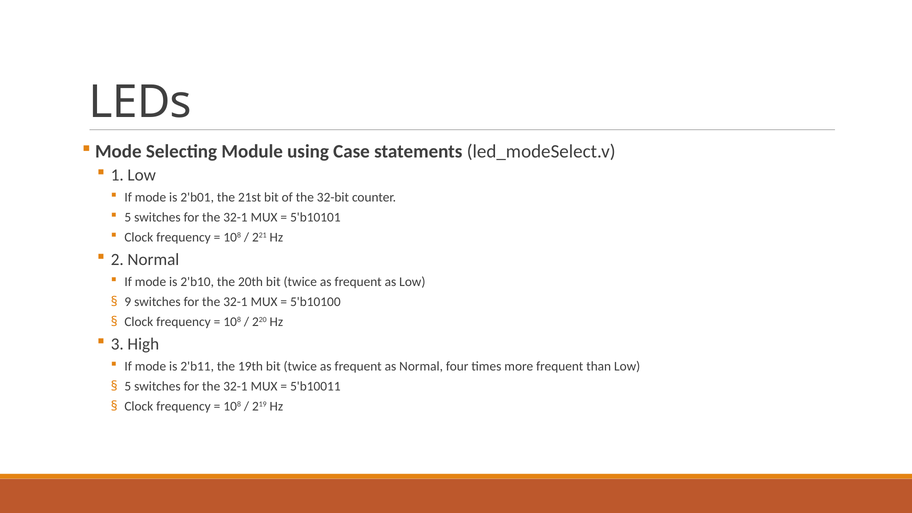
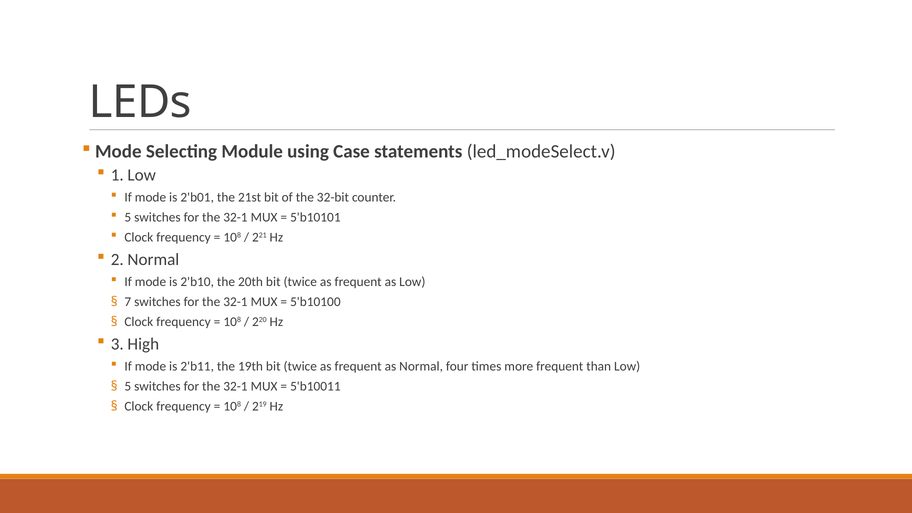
9: 9 -> 7 (128, 302)
